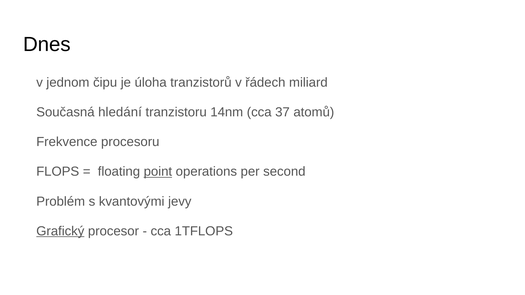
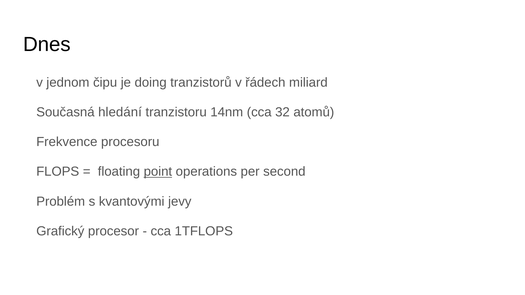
úloha: úloha -> doing (151, 83)
37: 37 -> 32 (283, 112)
Grafický underline: present -> none (60, 231)
